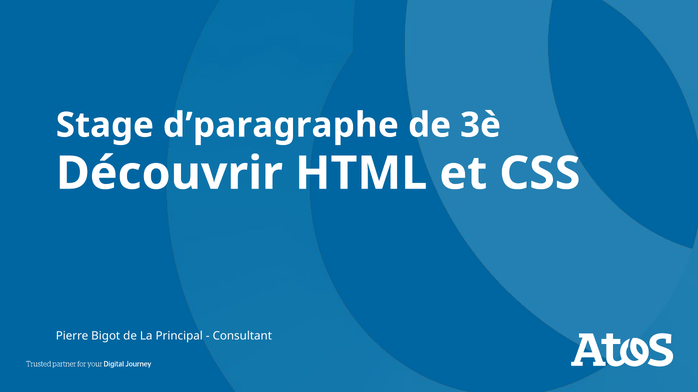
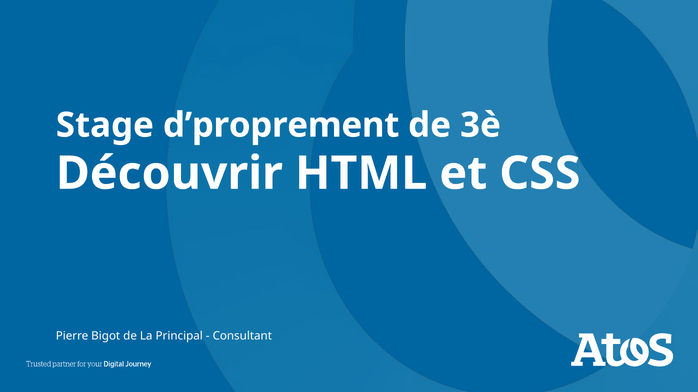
d’paragraphe: d’paragraphe -> d’proprement (281, 125)
